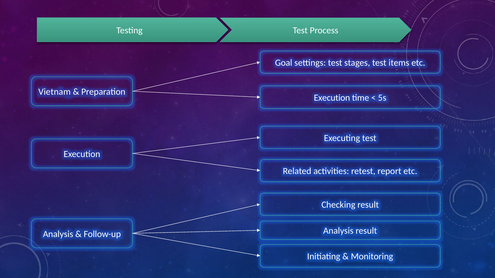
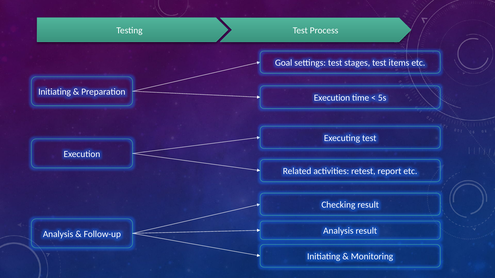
Vietnam: Vietnam -> Initiating (55, 92)
